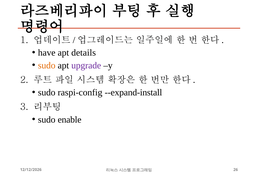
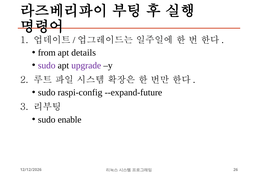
have: have -> from (47, 53)
sudo colour: orange -> purple (47, 66)
--expand-install: --expand-install -> --expand-future (133, 93)
